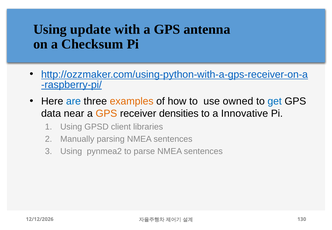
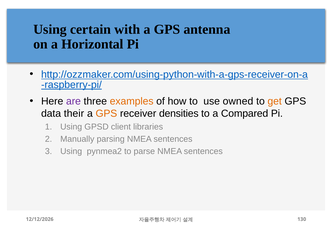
update: update -> certain (91, 29)
Checksum: Checksum -> Horizontal (92, 44)
are colour: blue -> purple (73, 101)
get colour: blue -> orange (275, 101)
near: near -> their (74, 113)
Innovative: Innovative -> Compared (245, 113)
